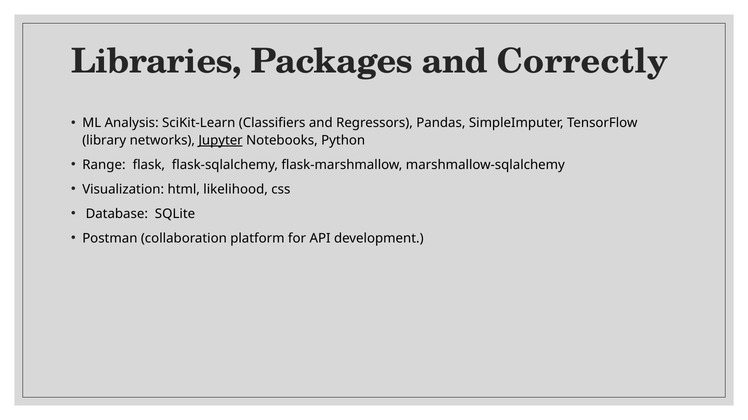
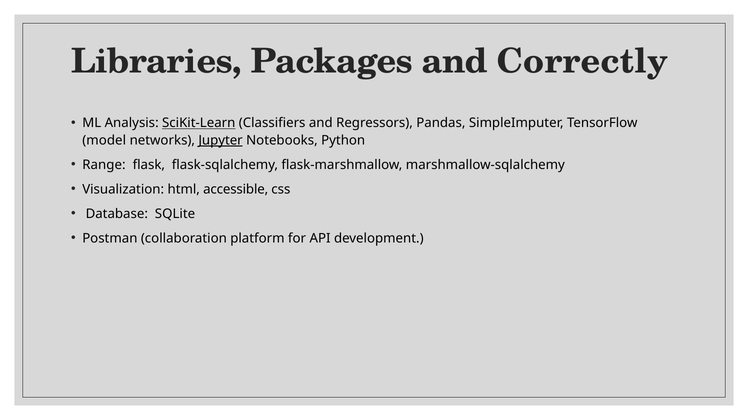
SciKit-Learn underline: none -> present (199, 123)
library: library -> model (104, 141)
likelihood: likelihood -> accessible (236, 190)
